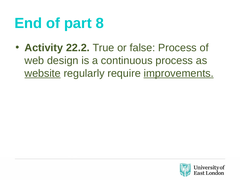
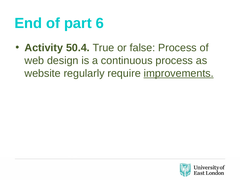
8: 8 -> 6 (100, 23)
22.2: 22.2 -> 50.4 (78, 48)
website underline: present -> none (43, 73)
